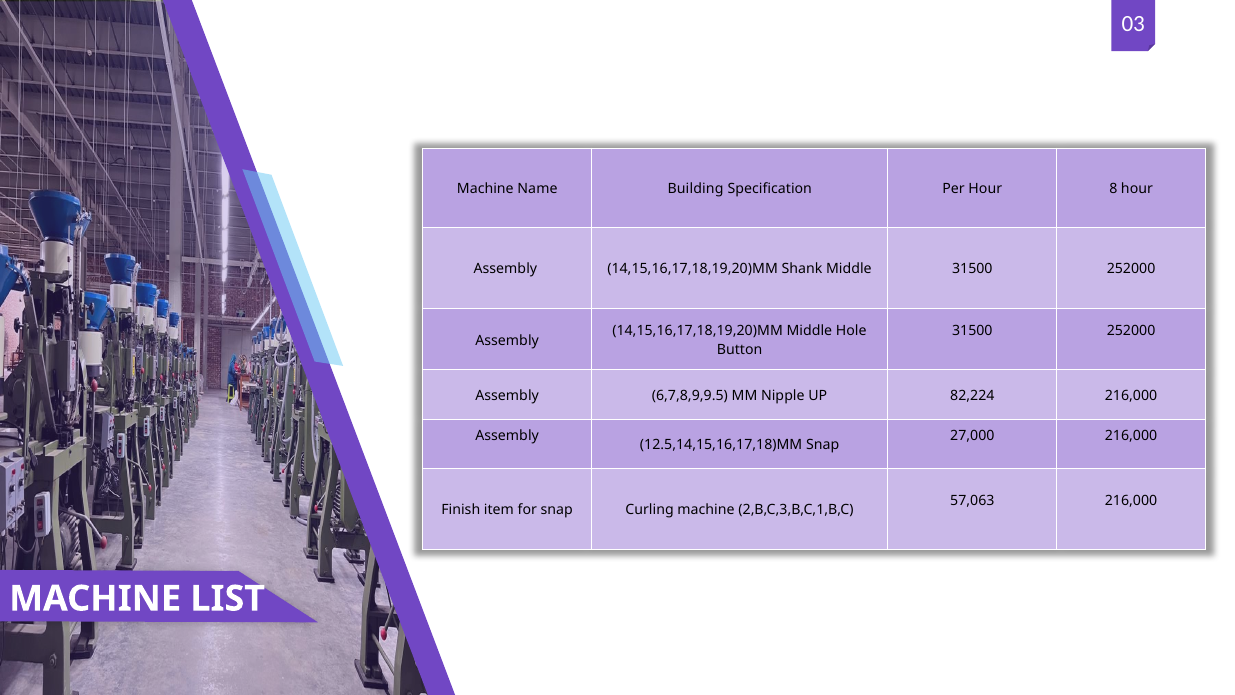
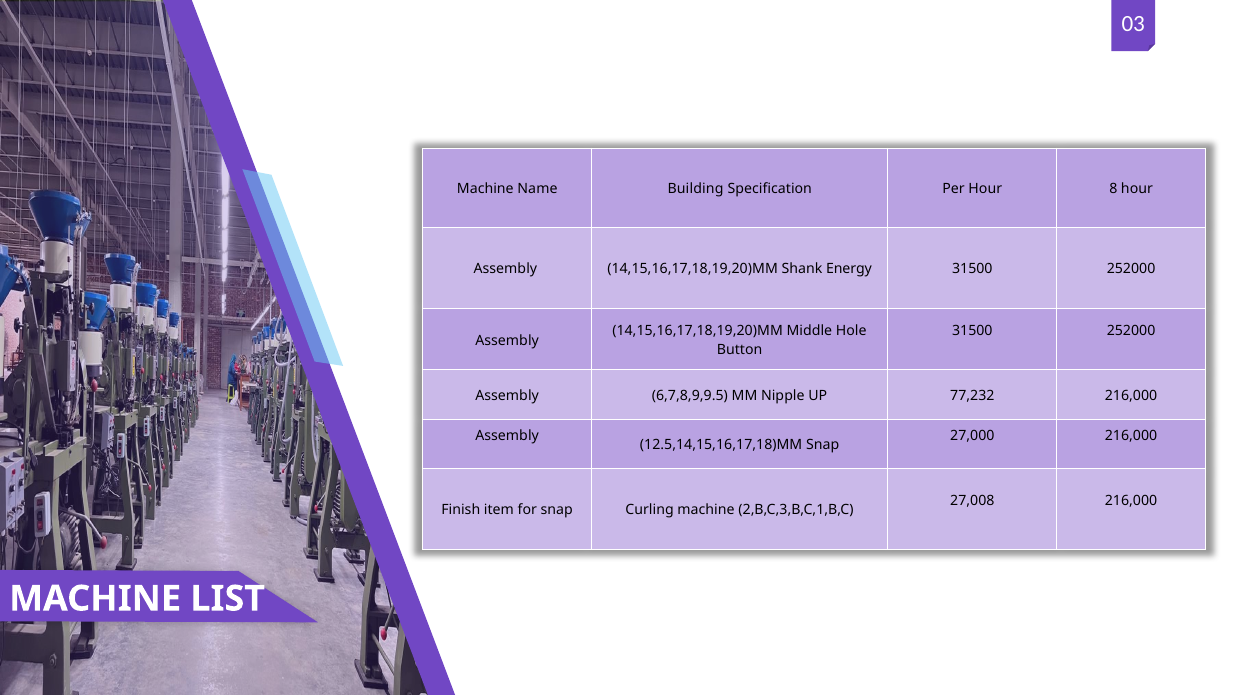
Shank Middle: Middle -> Energy (849, 269)
82,224: 82,224 -> 77,232 (972, 396)
57,063: 57,063 -> 27,008 (972, 500)
